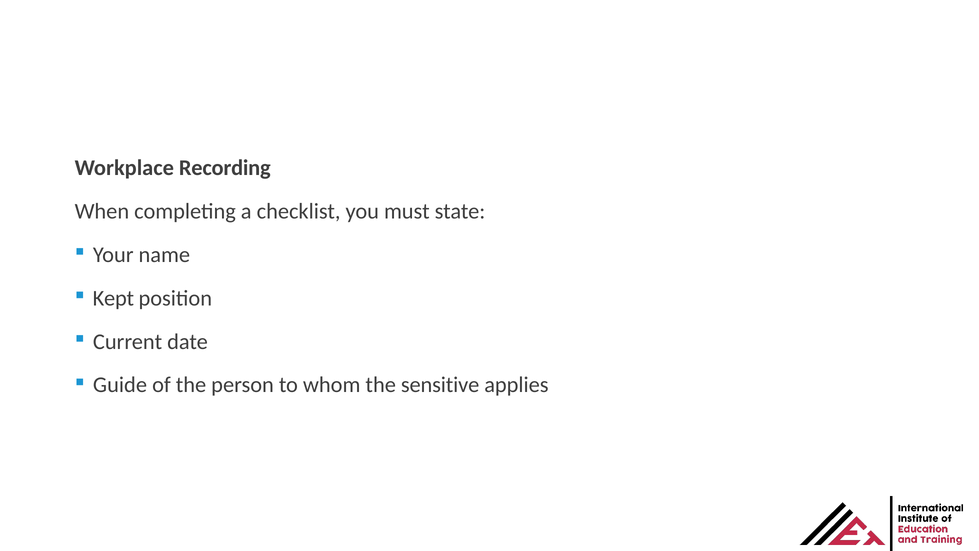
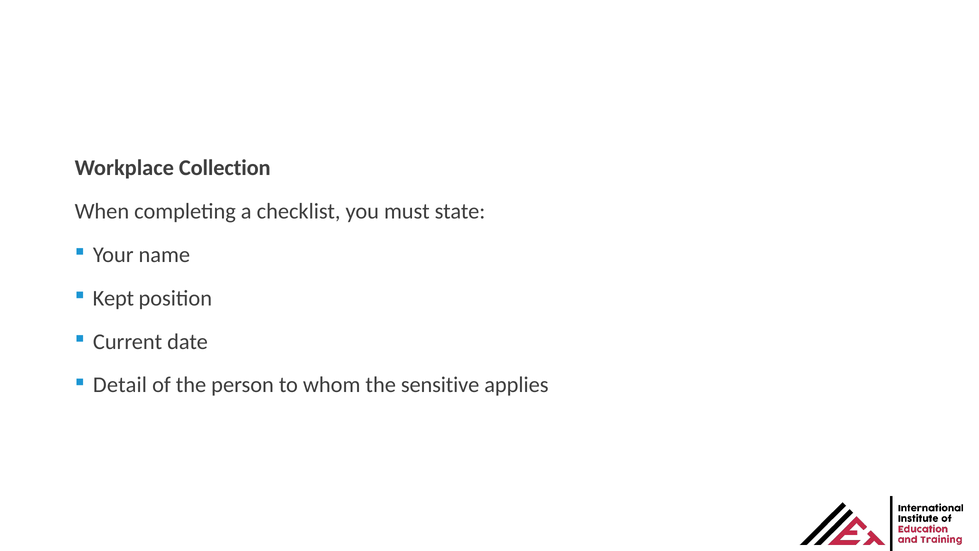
Recording: Recording -> Collection (225, 168)
Guide: Guide -> Detail (120, 385)
